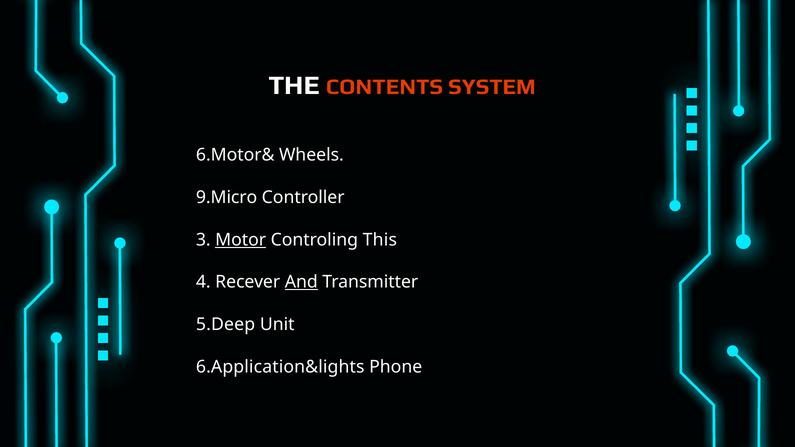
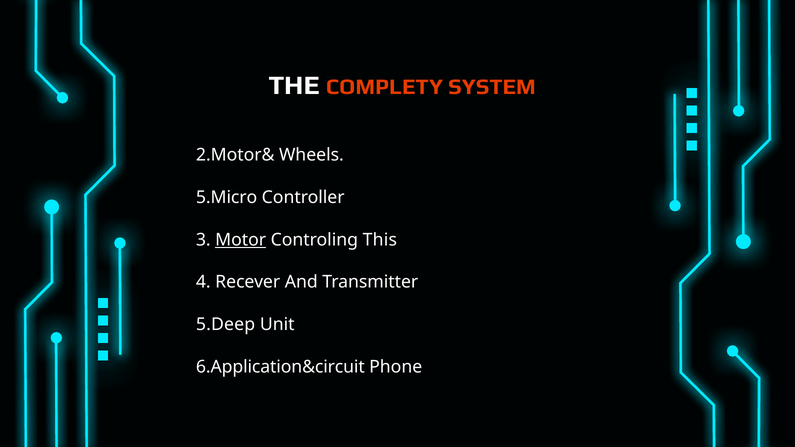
CONTENTS: CONTENTS -> COMPLETY (385, 87)
6.Motor&: 6.Motor& -> 2.Motor& (235, 155)
9.Micro: 9.Micro -> 5.Micro (227, 197)
And underline: present -> none (301, 282)
6.Application&lights: 6.Application&lights -> 6.Application&circuit (280, 367)
